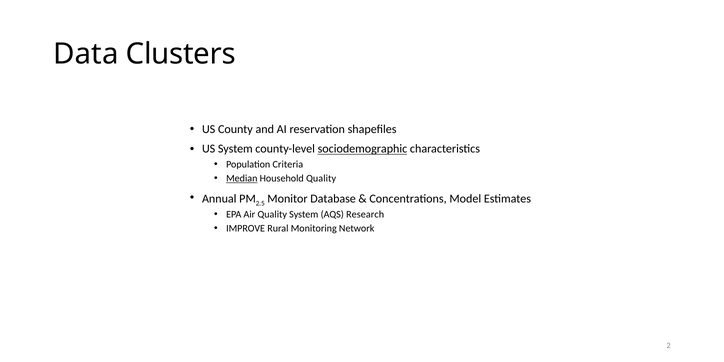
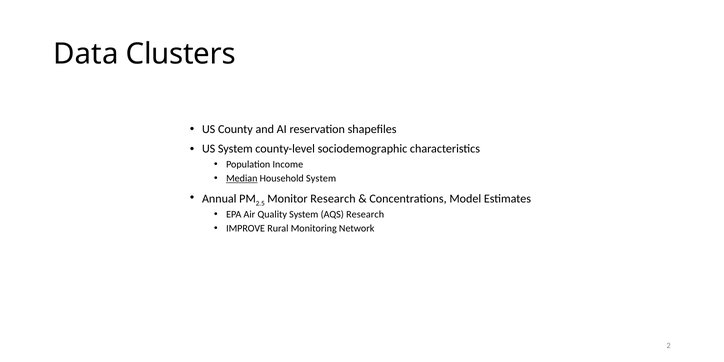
sociodemographic underline: present -> none (362, 149)
Criteria: Criteria -> Income (288, 164)
Household Quality: Quality -> System (321, 179)
Monitor Database: Database -> Research (333, 199)
